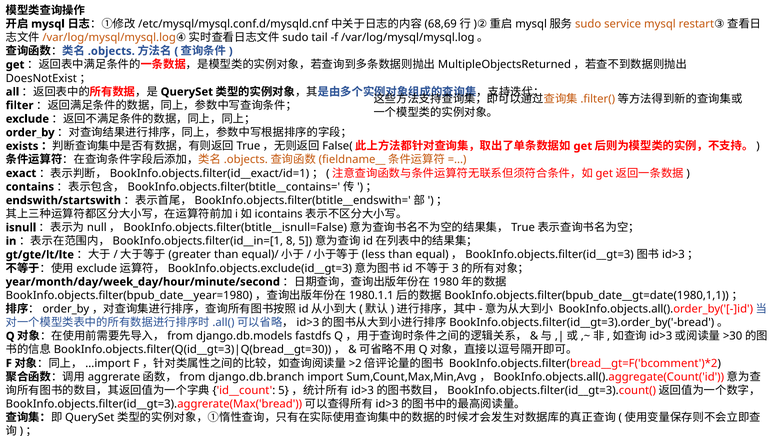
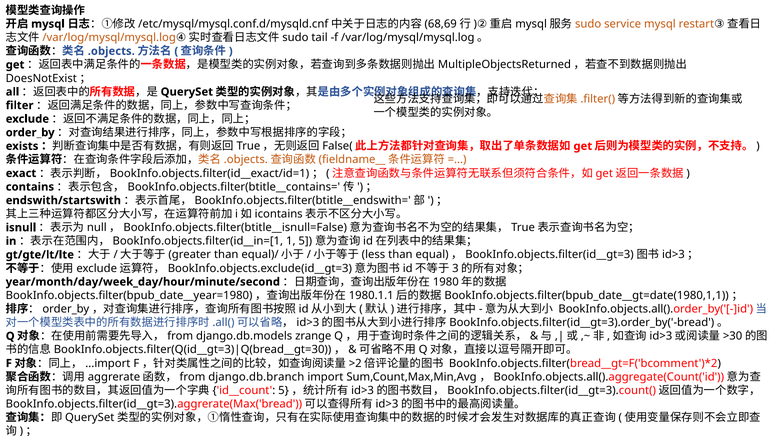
8: 8 -> 1 (291, 241)
fastdfs: fastdfs -> zrange (313, 336)
